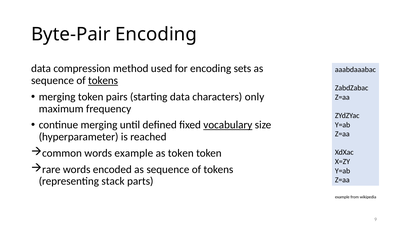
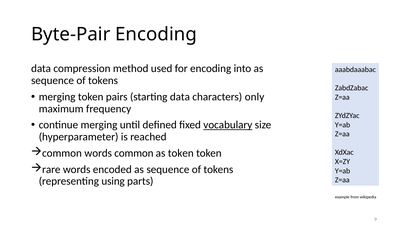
sets: sets -> into (242, 69)
tokens underline: present -> none (103, 80)
words example: example -> common (134, 153)
stack: stack -> using (113, 181)
